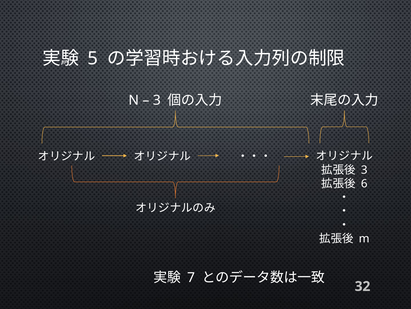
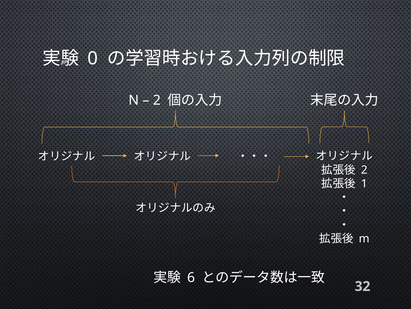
5: 5 -> 0 (93, 58)
3: 3 -> 2 (157, 100)
3: 3 -> 2 (364, 170)
6: 6 -> 1 (364, 183)
7: 7 -> 6 (191, 277)
